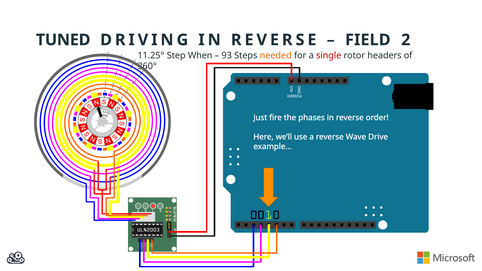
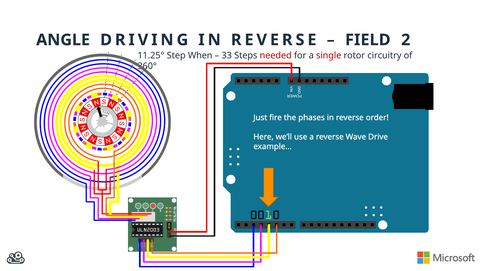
TUNED: TUNED -> ANGLE (63, 40)
93: 93 -> 33 (227, 56)
needed colour: orange -> red (276, 56)
headers: headers -> circuitry (384, 56)
